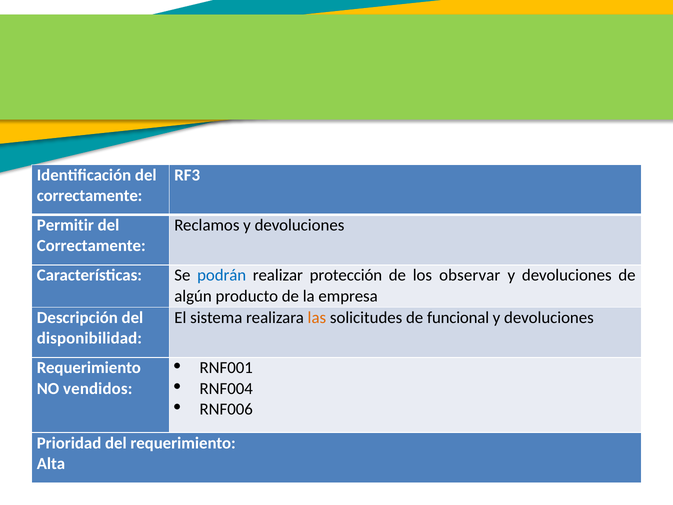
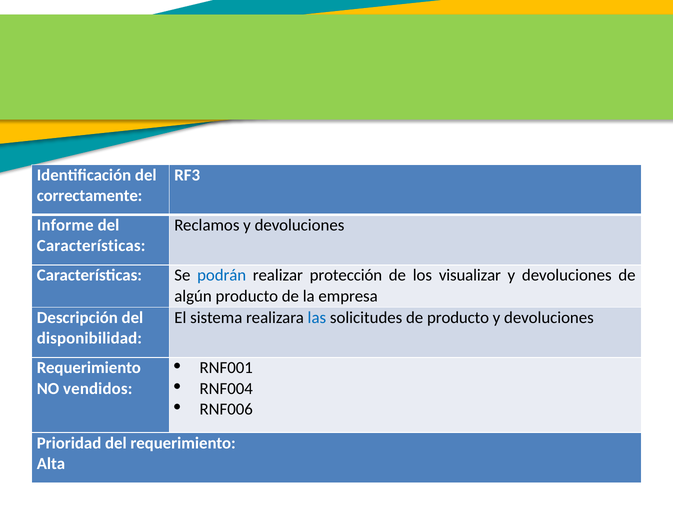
Permitir: Permitir -> Informe (65, 225)
Correctamente: Correctamente -> Características (91, 246)
observar: observar -> visualizar (470, 275)
las colour: orange -> blue (317, 318)
de funcional: funcional -> producto (458, 318)
